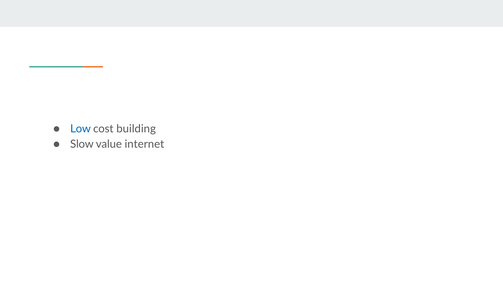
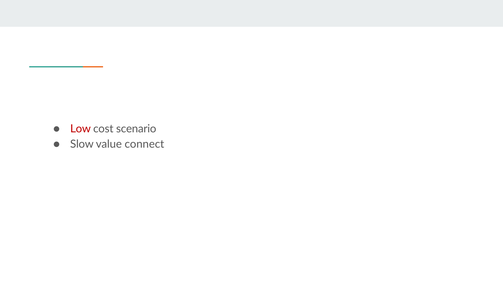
Low colour: blue -> red (80, 129)
building: building -> scenario (136, 129)
internet: internet -> connect (144, 144)
